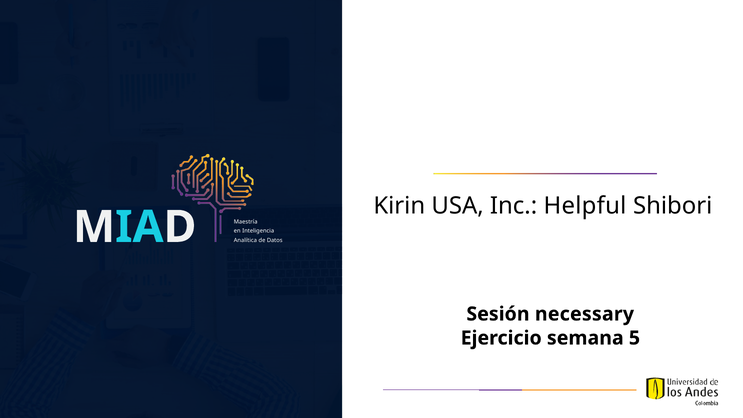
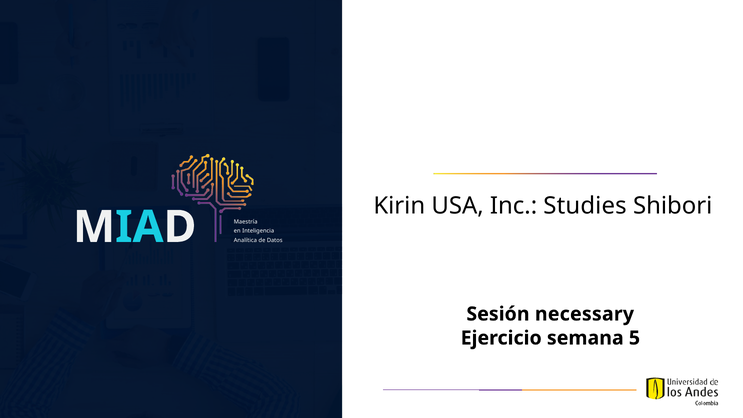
Helpful: Helpful -> Studies (585, 206)
